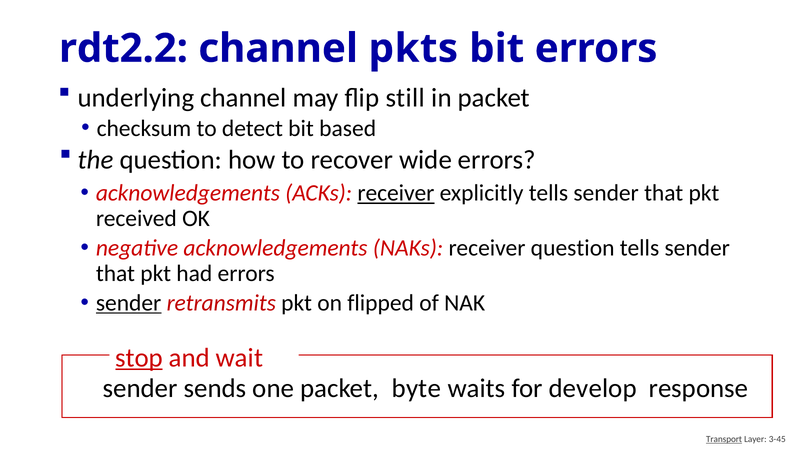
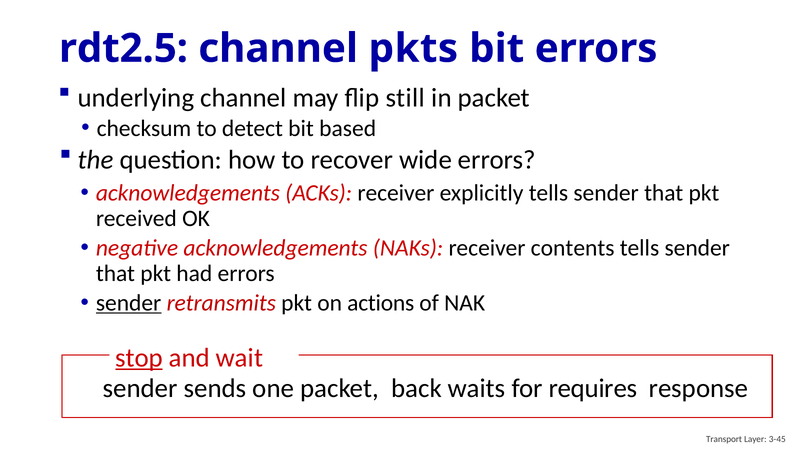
rdt2.2: rdt2.2 -> rdt2.5 (123, 48)
receiver underline: present -> none (396, 193)
receiver question: question -> contents (573, 248)
flipped: flipped -> actions (381, 303)
byte: byte -> back (416, 388)
develop: develop -> requires (593, 388)
Transport underline: present -> none (724, 439)
